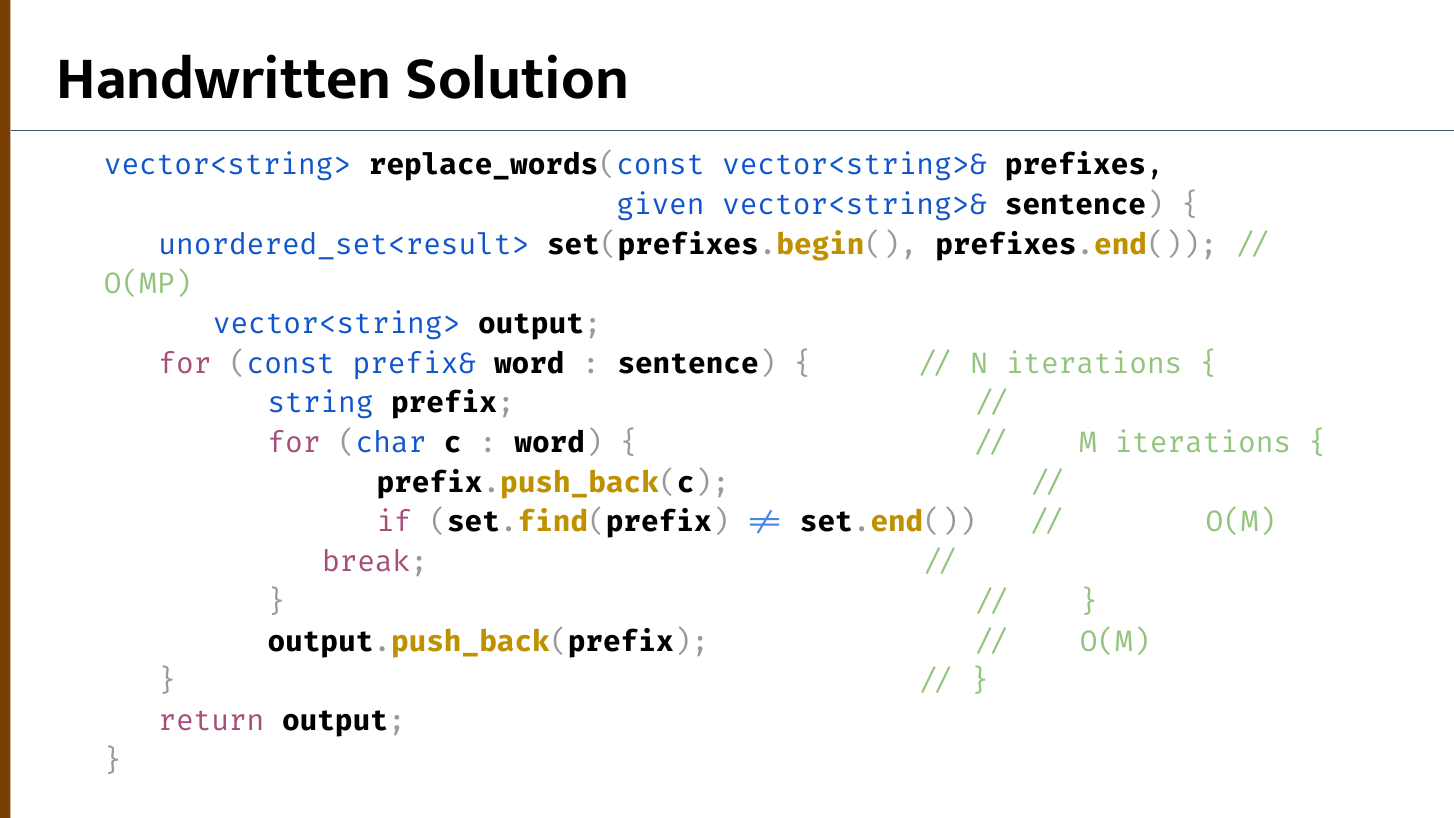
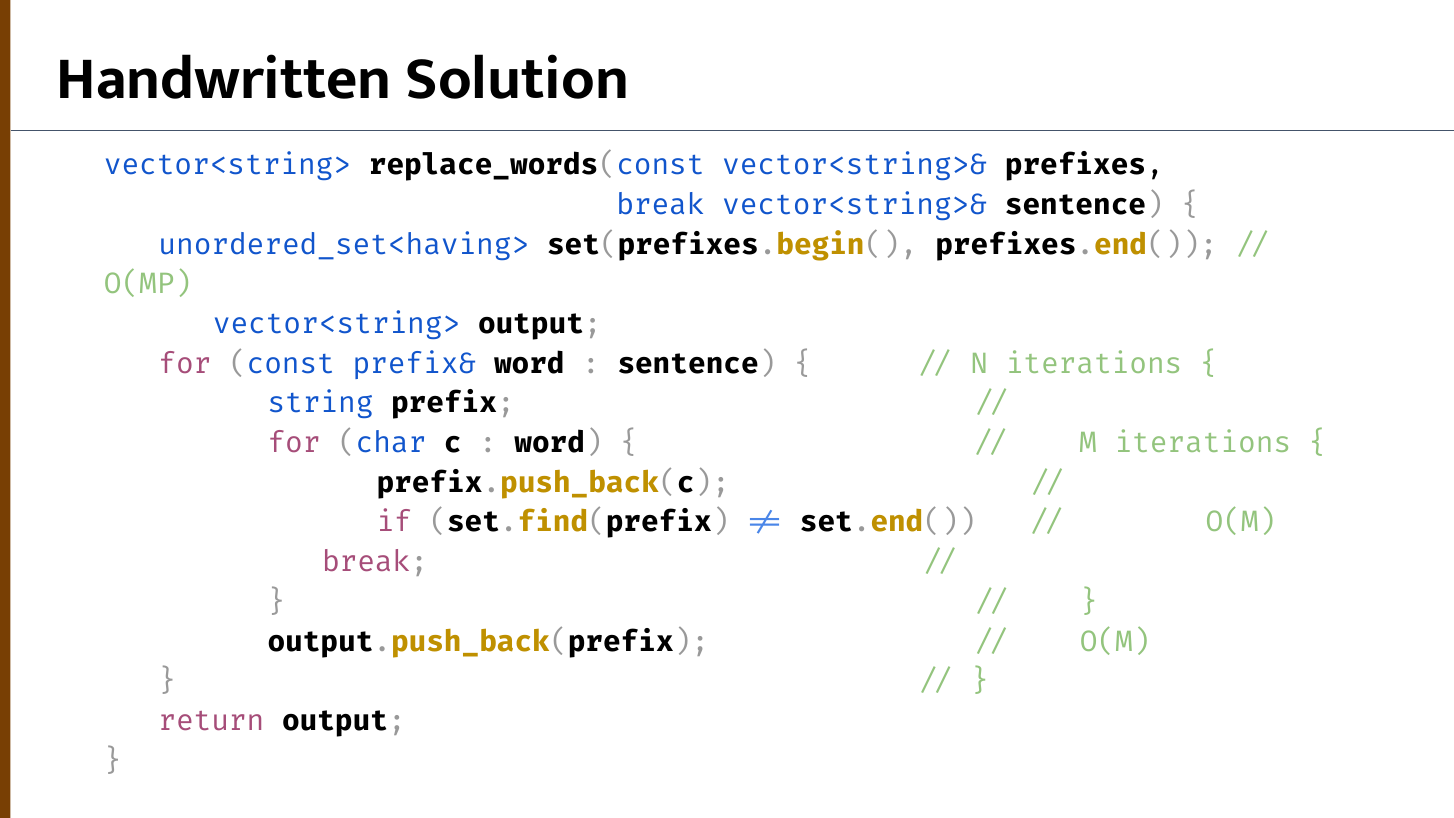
given: given -> break (660, 205)
unordered_set<result>: unordered_set<result> -> unordered_set<having> (344, 245)
